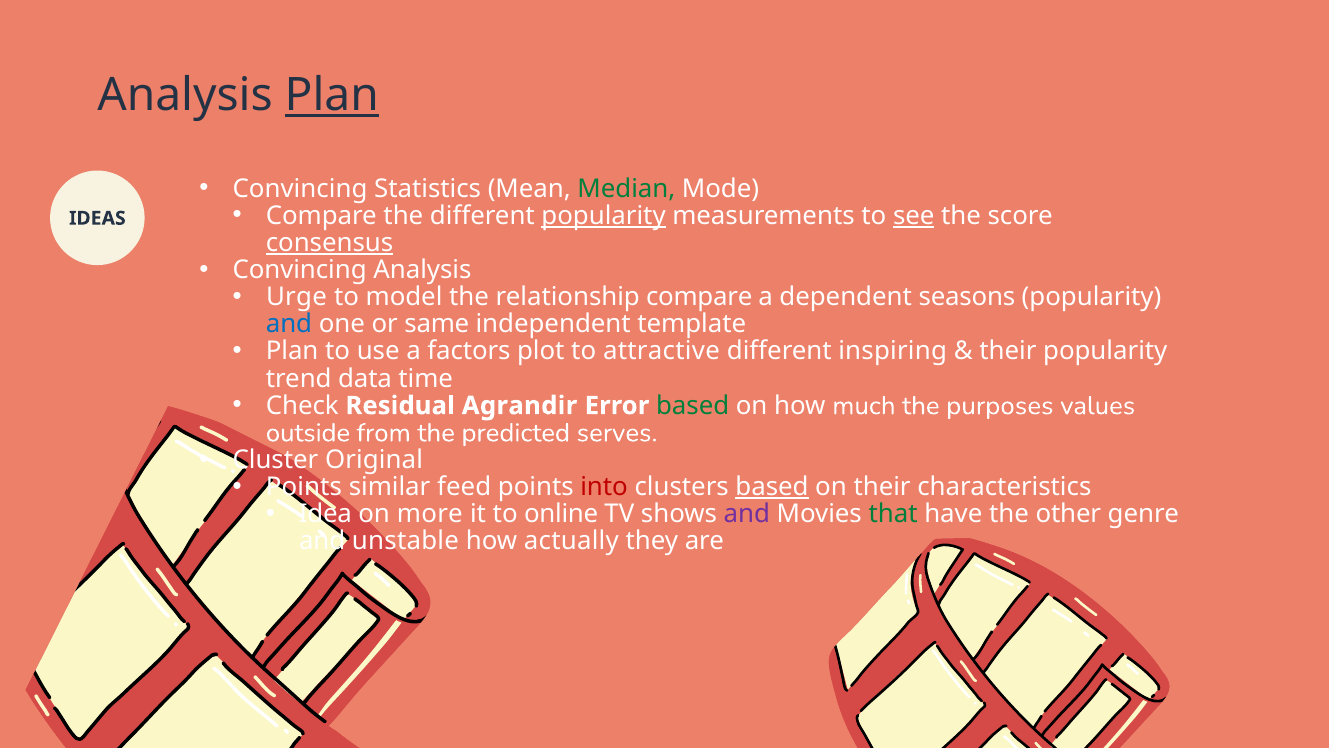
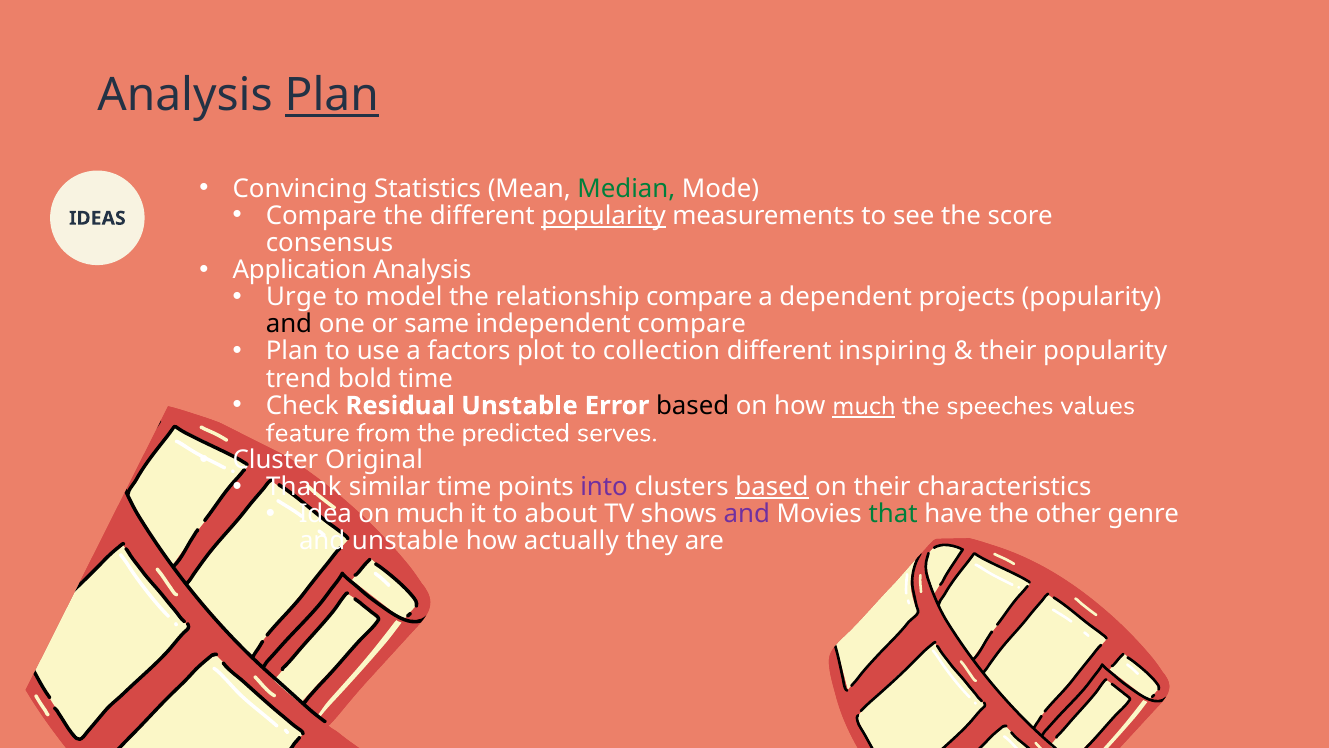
see underline: present -> none (914, 216)
consensus underline: present -> none (330, 243)
Convincing: Convincing -> Application (300, 270)
seasons: seasons -> projects (967, 297)
and colour: blue -> black (289, 324)
independent template: template -> compare (692, 324)
attractive: attractive -> collection (662, 351)
data: data -> bold (365, 378)
Residual Agrandir: Agrandir -> Unstable (520, 405)
based colour: green -> black (693, 405)
much underline: none -> present (864, 405)
purposes: purposes -> speeches (1000, 405)
outside: outside -> feature (308, 433)
Points: Points -> Thank (304, 487)
similar feed: feed -> time (464, 487)
into colour: red -> purple (604, 487)
on more: more -> much (430, 514)
online: online -> about (561, 514)
